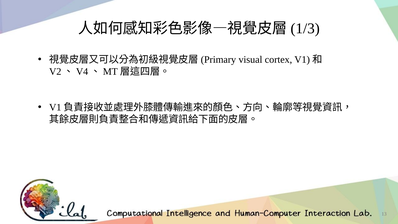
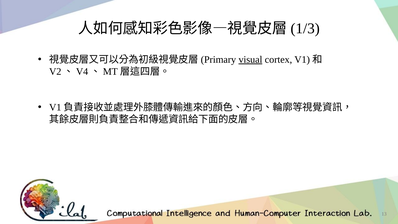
visual underline: none -> present (250, 60)
